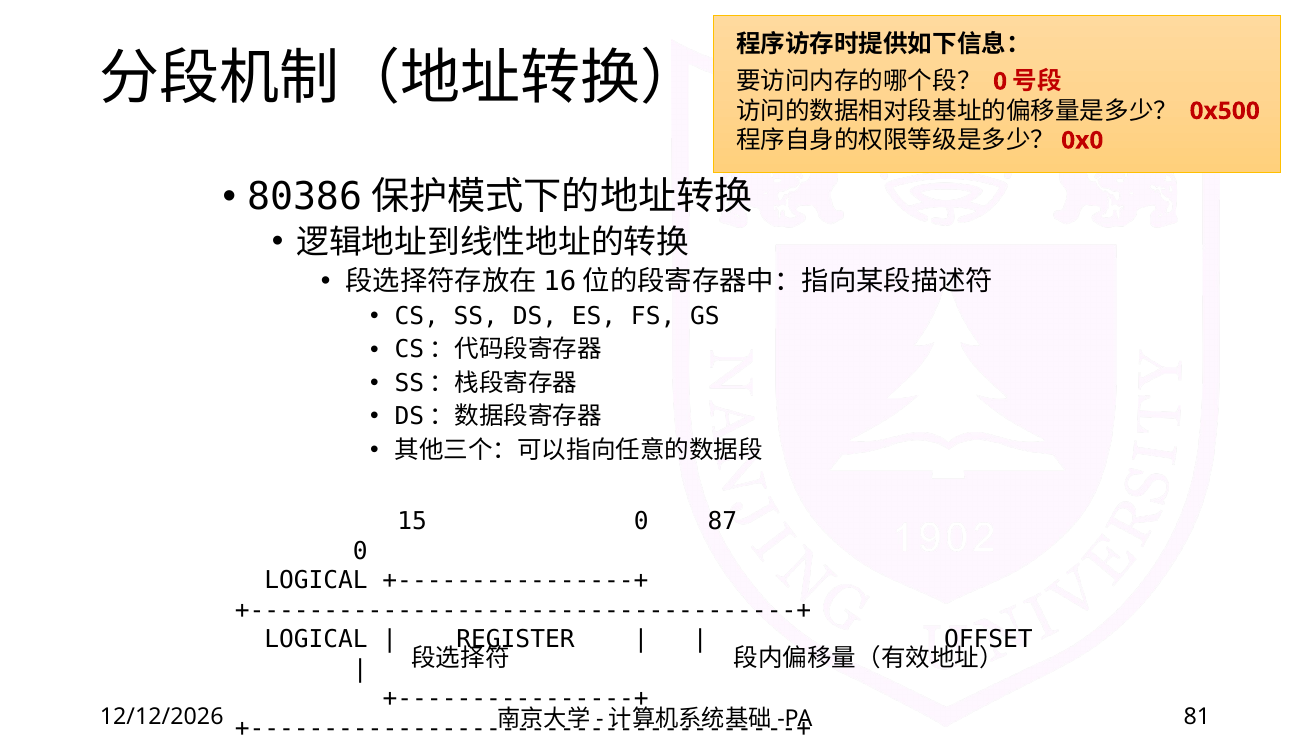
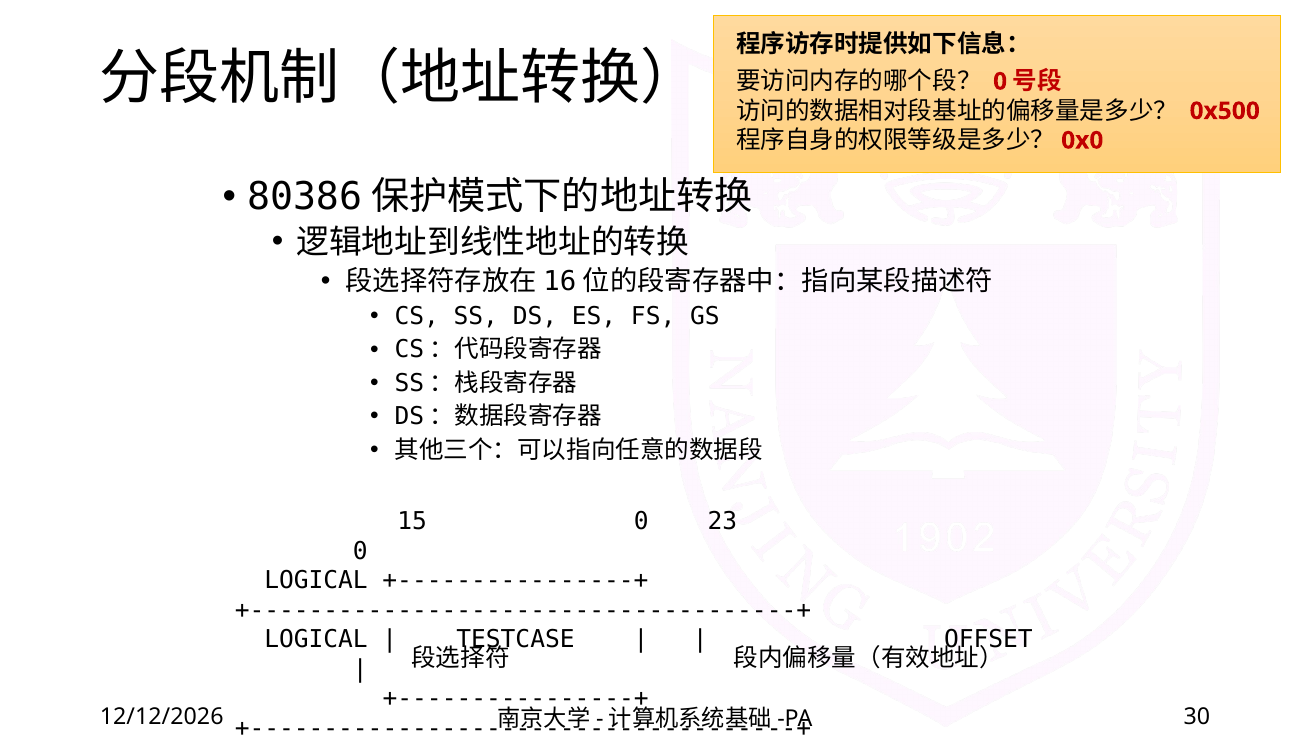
87: 87 -> 23 (722, 522)
REGISTER: REGISTER -> TESTCASE (515, 640)
81: 81 -> 30 (1197, 716)
